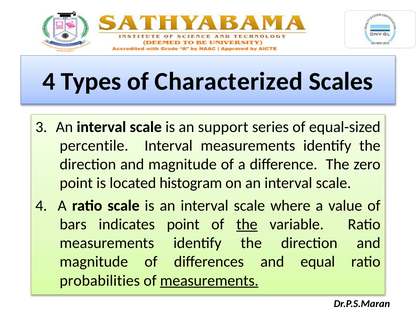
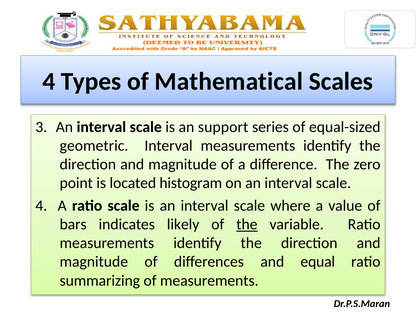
Characterized: Characterized -> Mathematical (229, 82)
percentile: percentile -> geometric (94, 146)
indicates point: point -> likely (183, 224)
probabilities: probabilities -> summarizing (100, 281)
measurements underline: present -> none (209, 281)
